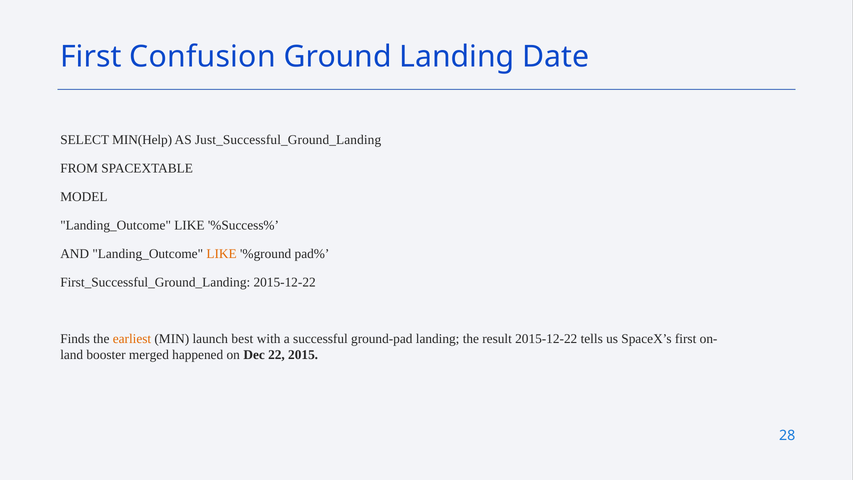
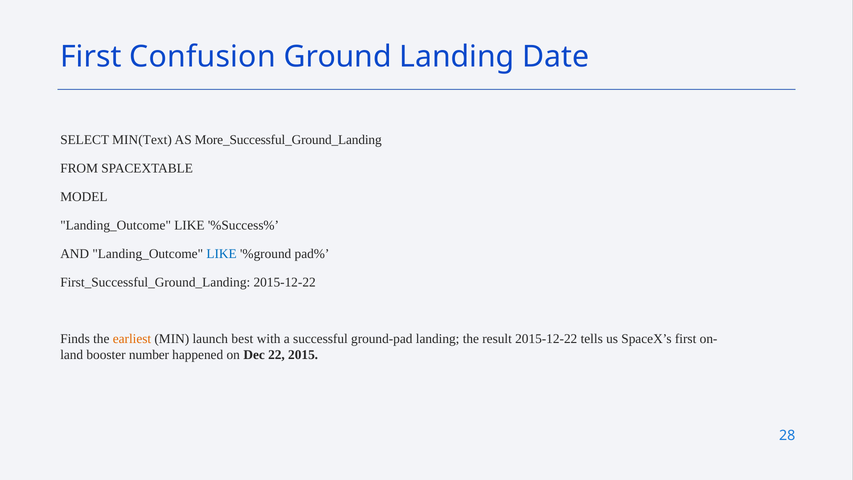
MIN(Help: MIN(Help -> MIN(Text (142, 140)
Just_Successful_Ground_Landing: Just_Successful_Ground_Landing -> More_Successful_Ground_Landing (288, 140)
LIKE colour: orange -> blue (222, 254)
merged: merged -> number (149, 355)
